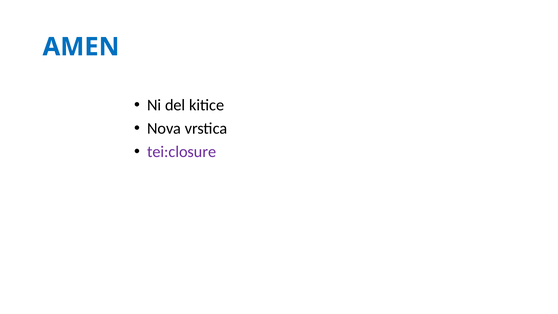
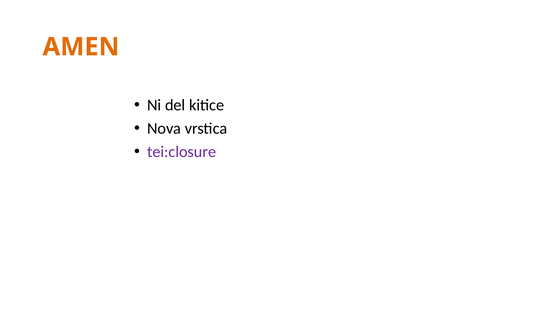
AMEN colour: blue -> orange (81, 47)
